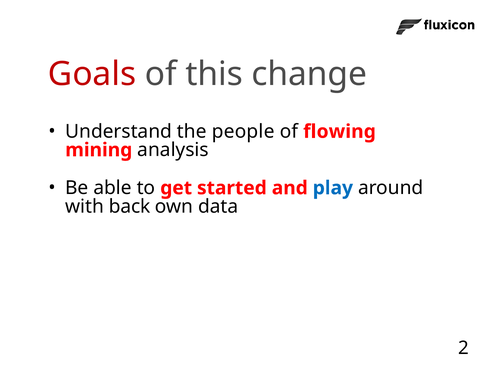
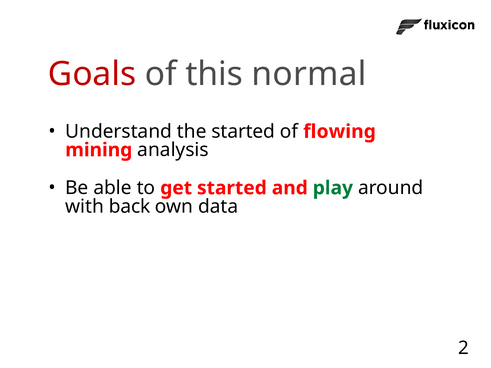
change: change -> normal (309, 74)
the people: people -> started (243, 132)
play colour: blue -> green (333, 188)
